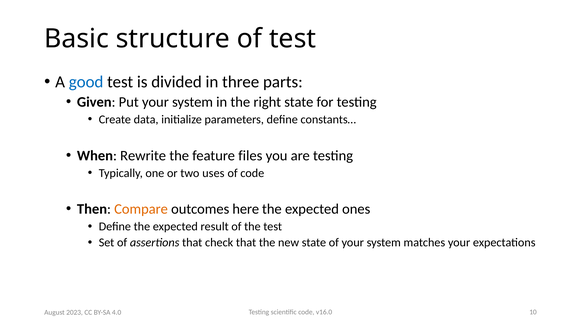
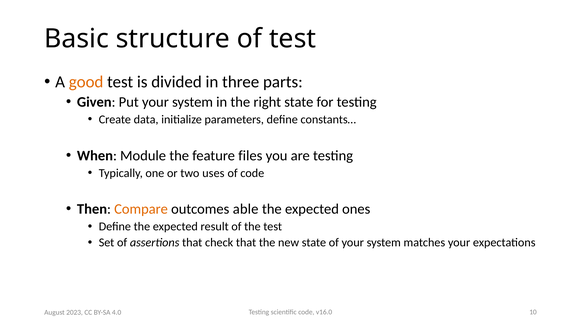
good colour: blue -> orange (86, 82)
Rewrite: Rewrite -> Module (143, 155)
here: here -> able (246, 209)
